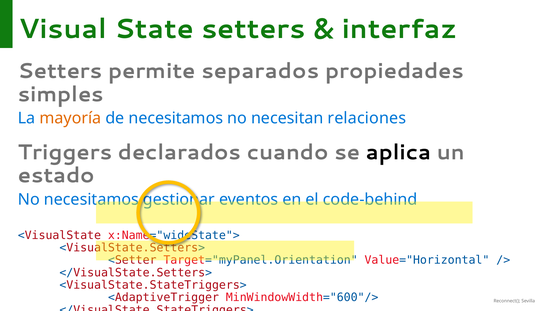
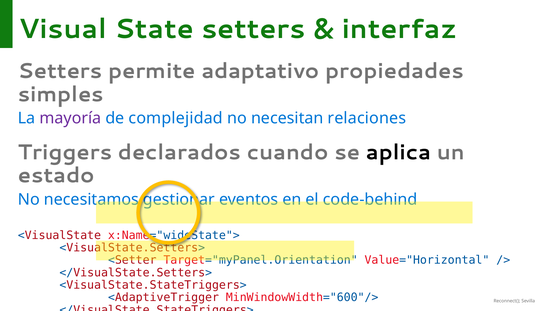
separados: separados -> adaptativo (260, 71)
mayoría colour: orange -> purple (70, 118)
de necesitamos: necesitamos -> complejidad (176, 118)
